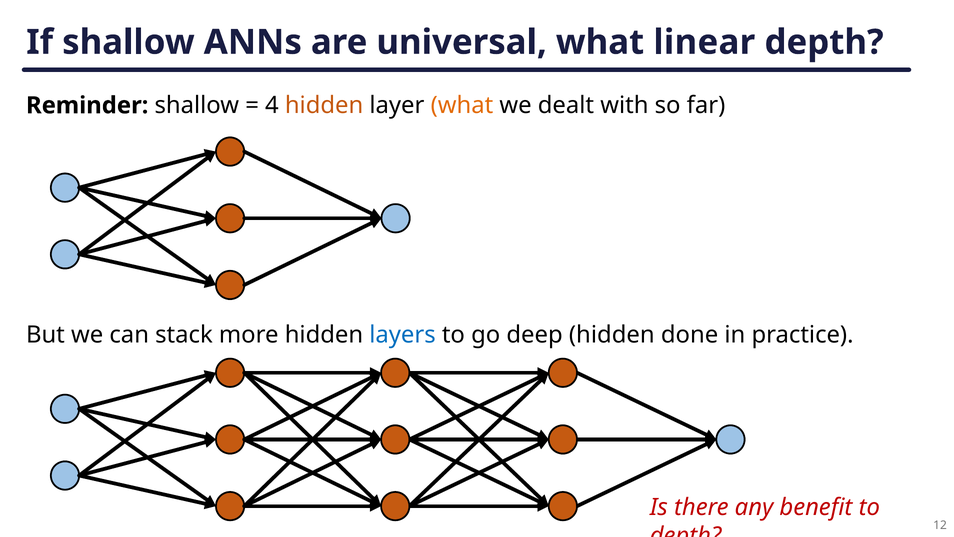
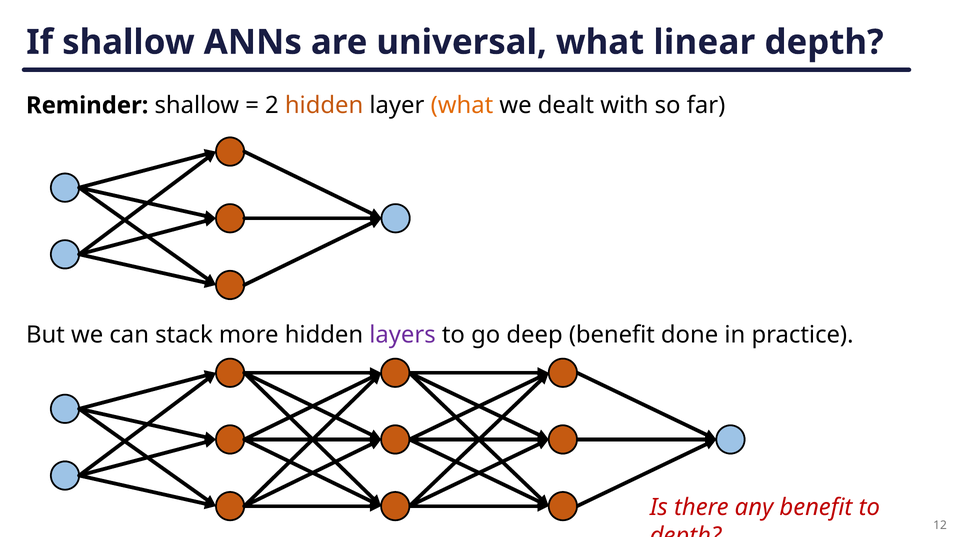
4: 4 -> 2 (272, 105)
layers colour: blue -> purple (403, 335)
deep hidden: hidden -> benefit (612, 335)
